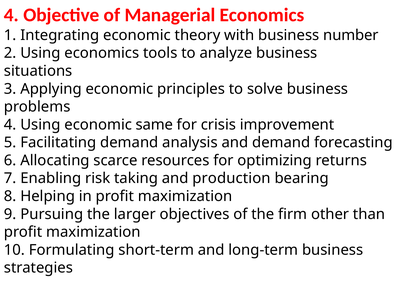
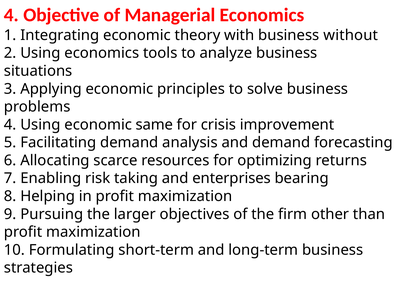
number: number -> without (351, 35)
production: production -> enterprises (232, 178)
